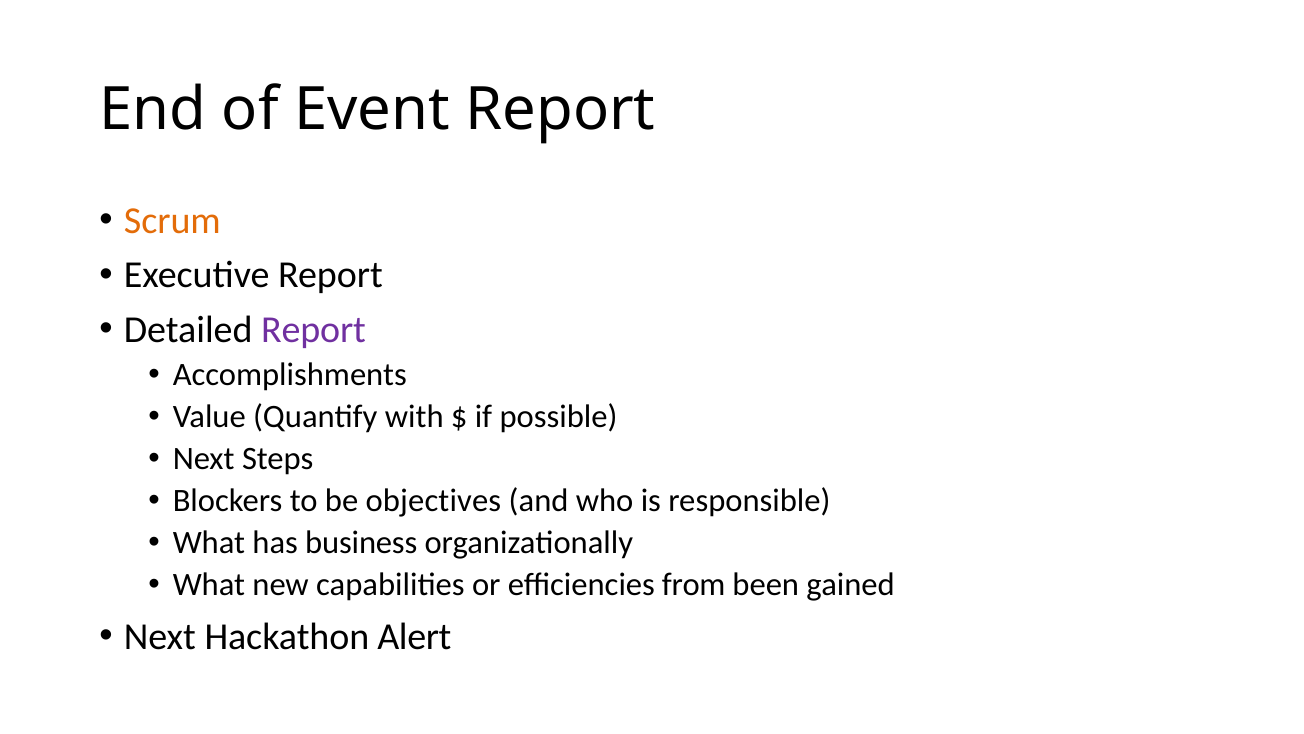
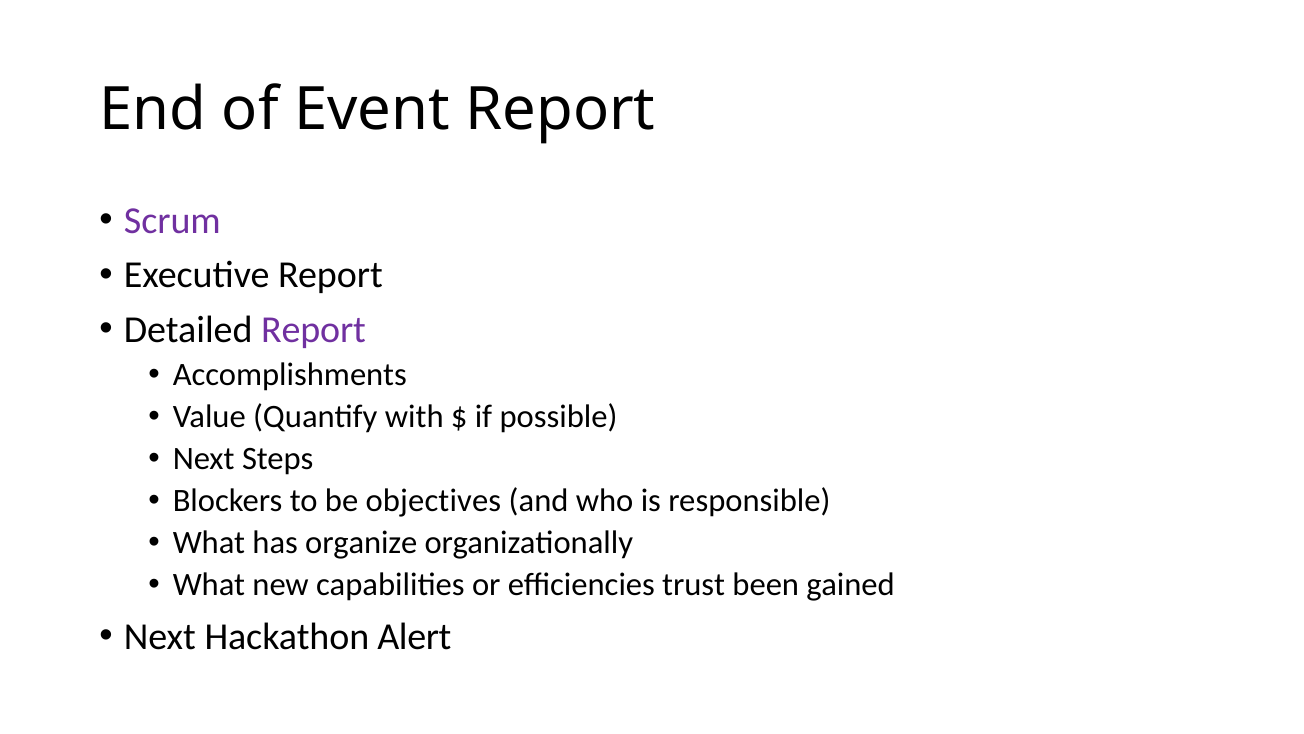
Scrum colour: orange -> purple (172, 220)
business: business -> organize (361, 542)
from: from -> trust (694, 584)
